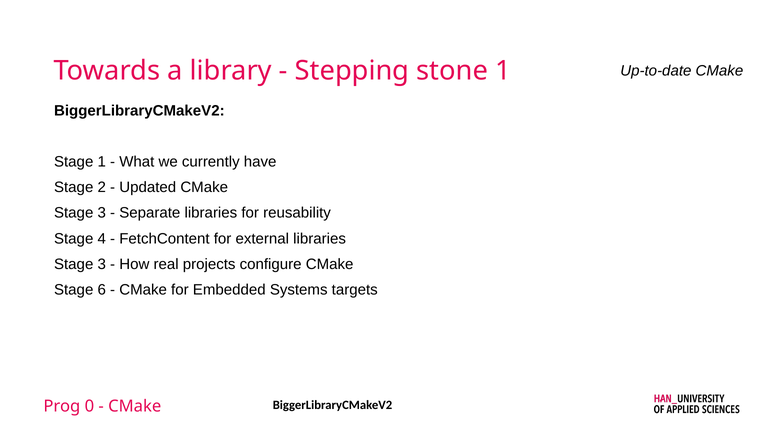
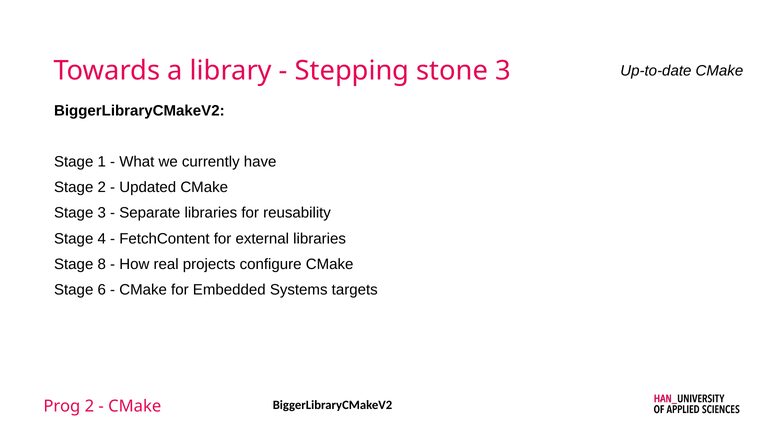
stone 1: 1 -> 3 (503, 71)
3: 3 -> 8 (102, 264)
0: 0 -> 2 (89, 407)
